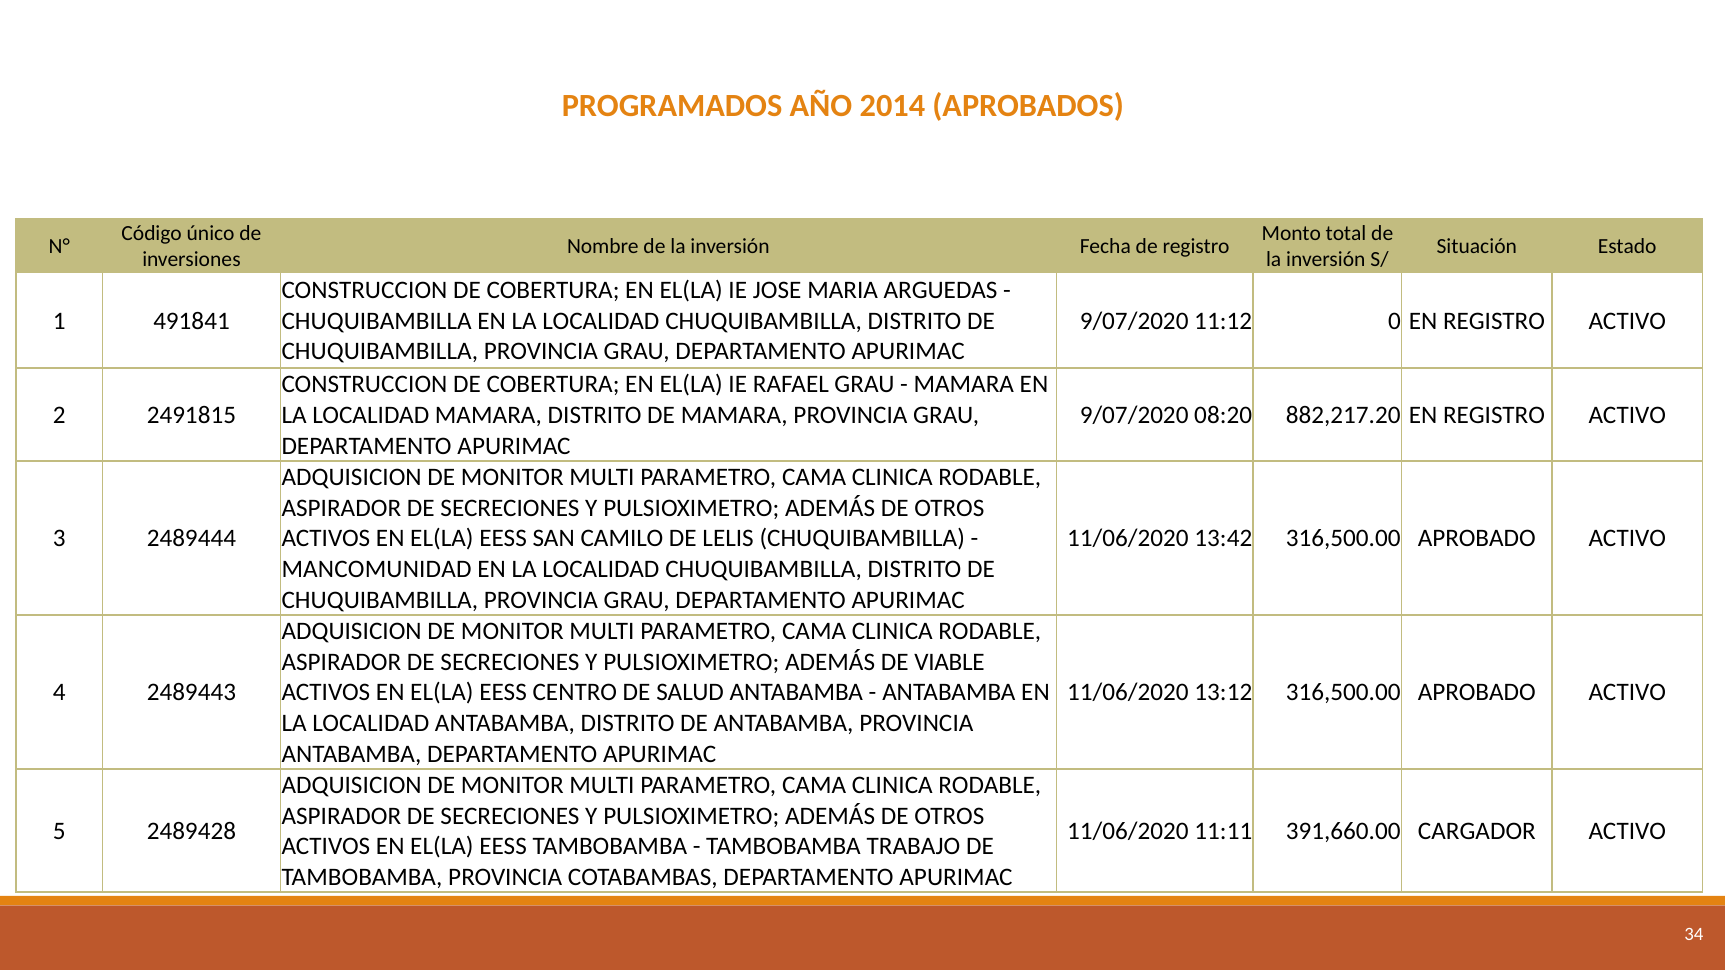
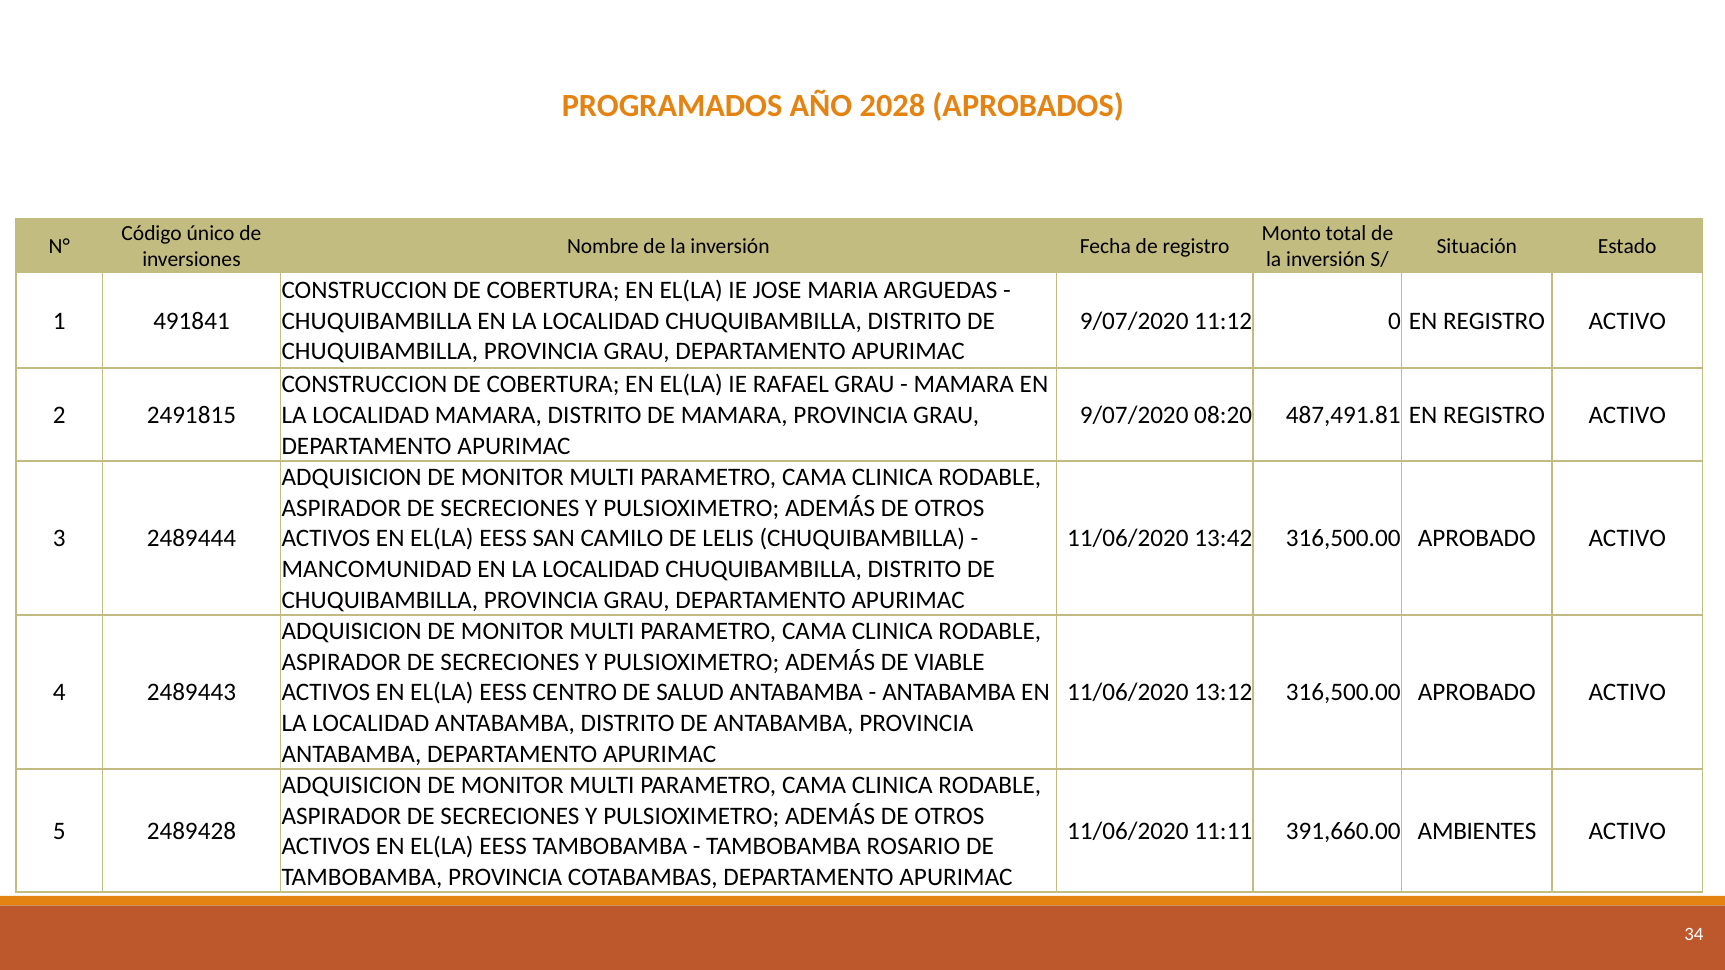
2014: 2014 -> 2028 (892, 106)
882,217.20: 882,217.20 -> 487,491.81 (1343, 415)
CARGADOR: CARGADOR -> AMBIENTES (1477, 832)
TRABAJO: TRABAJO -> ROSARIO (913, 847)
